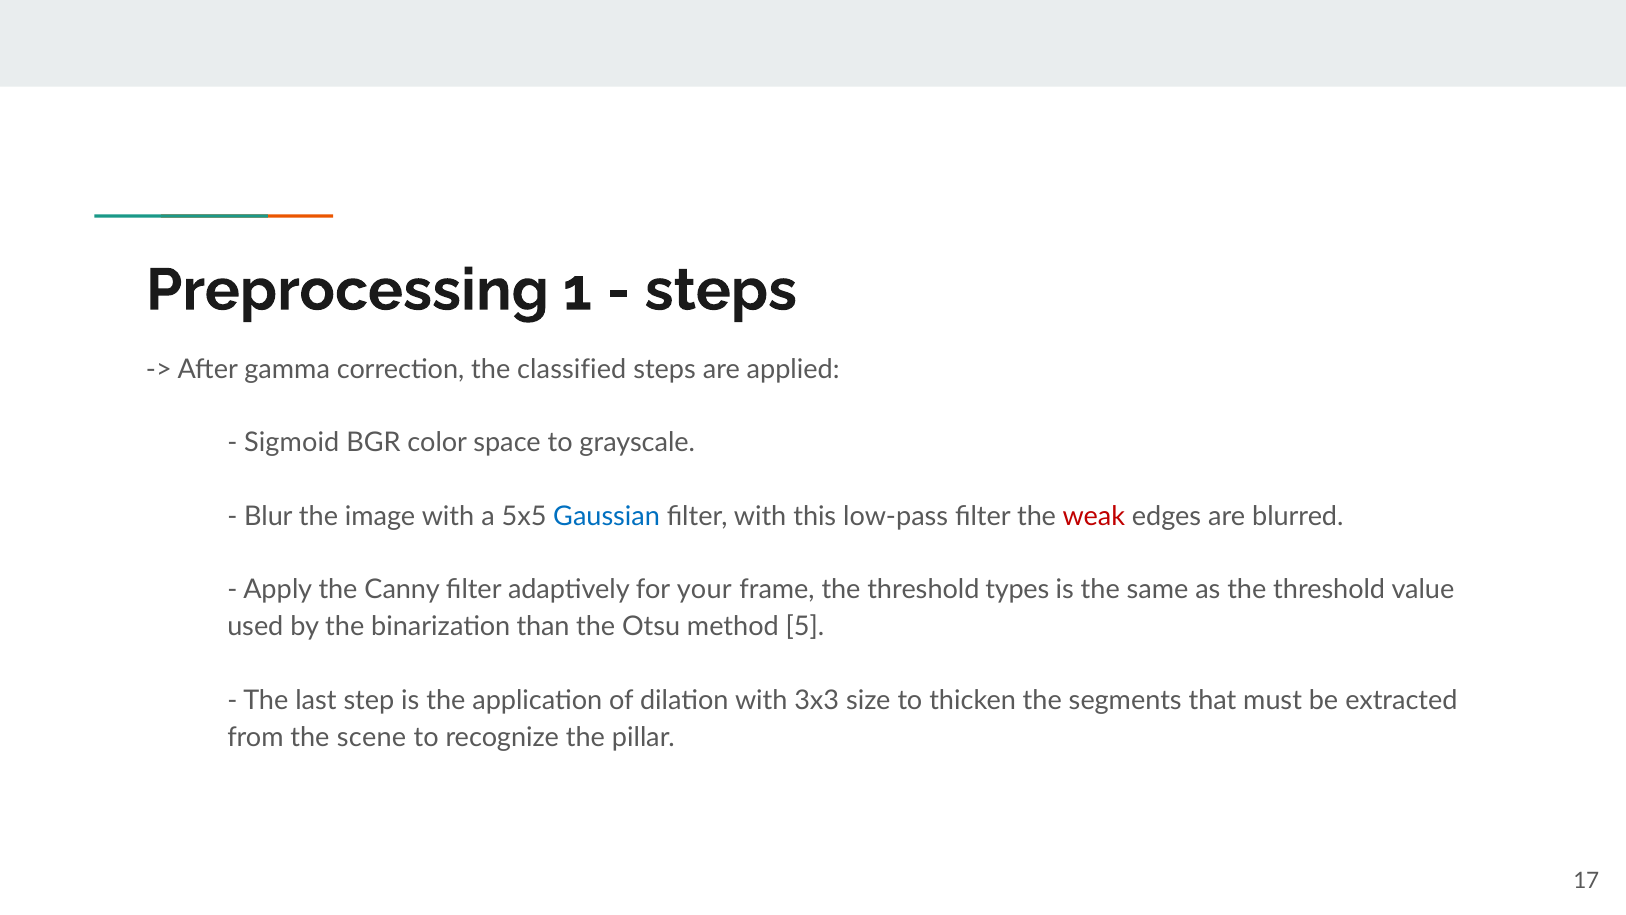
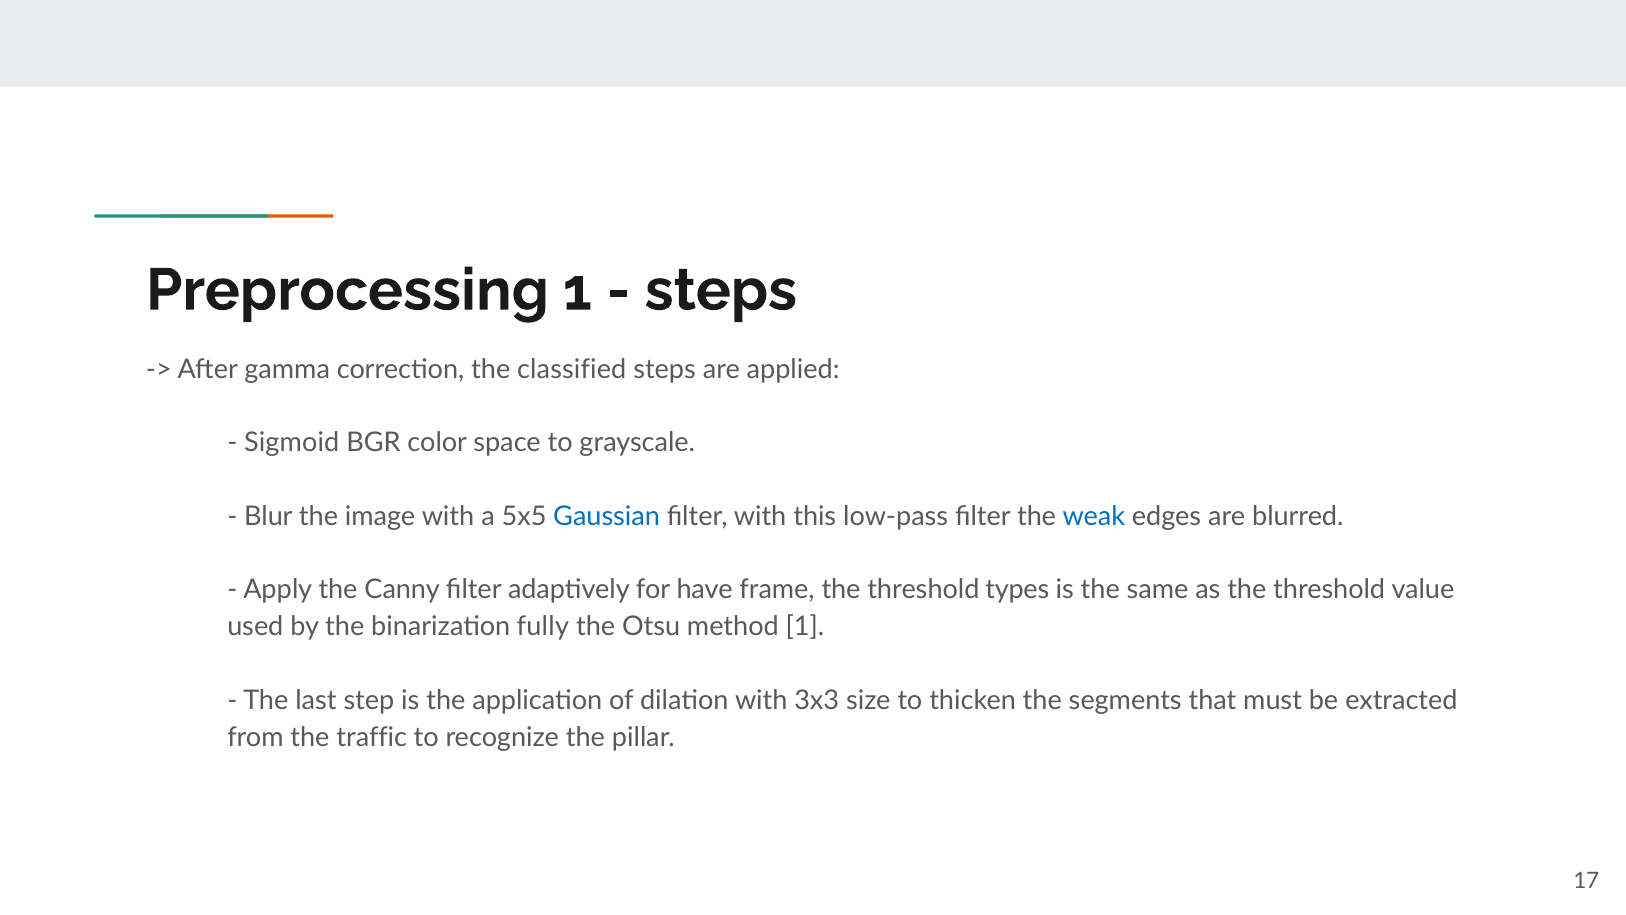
weak colour: red -> blue (1094, 516)
your: your -> have (705, 589)
than: than -> fully (543, 627)
method 5: 5 -> 1 (805, 627)
scene: scene -> traffic (372, 738)
